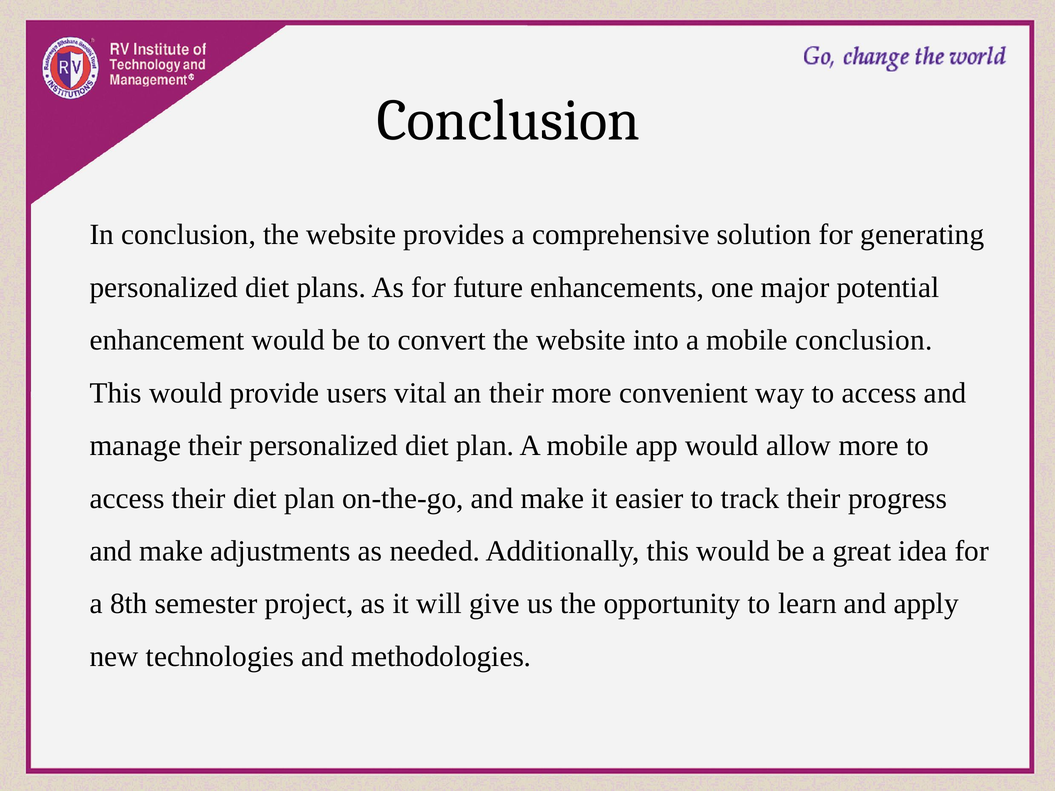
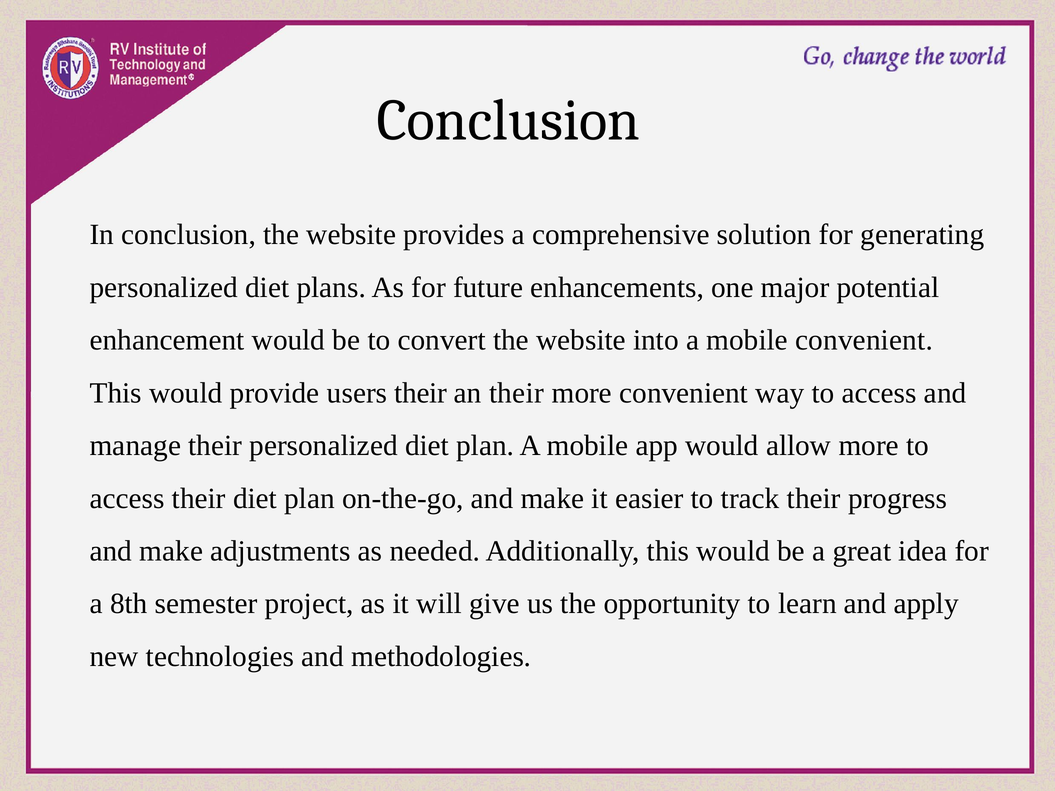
mobile conclusion: conclusion -> convenient (864, 340)
users vital: vital -> their (421, 393)
